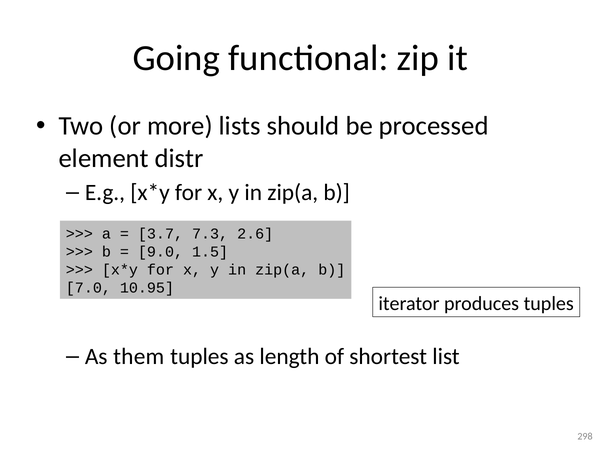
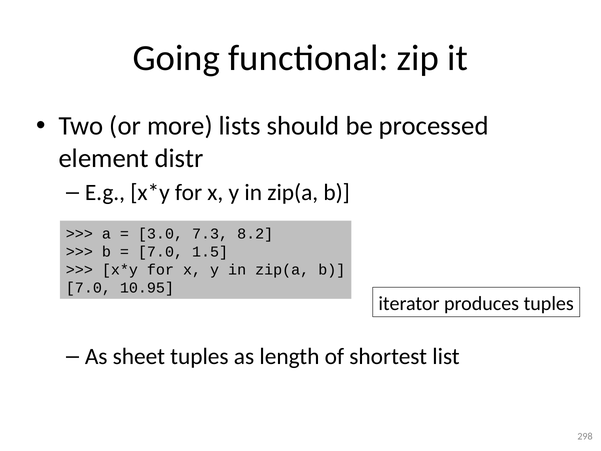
3.7: 3.7 -> 3.0 (161, 234)
2.6: 2.6 -> 8.2 (255, 234)
9.0: 9.0 -> 7.0 (161, 252)
them: them -> sheet (139, 356)
